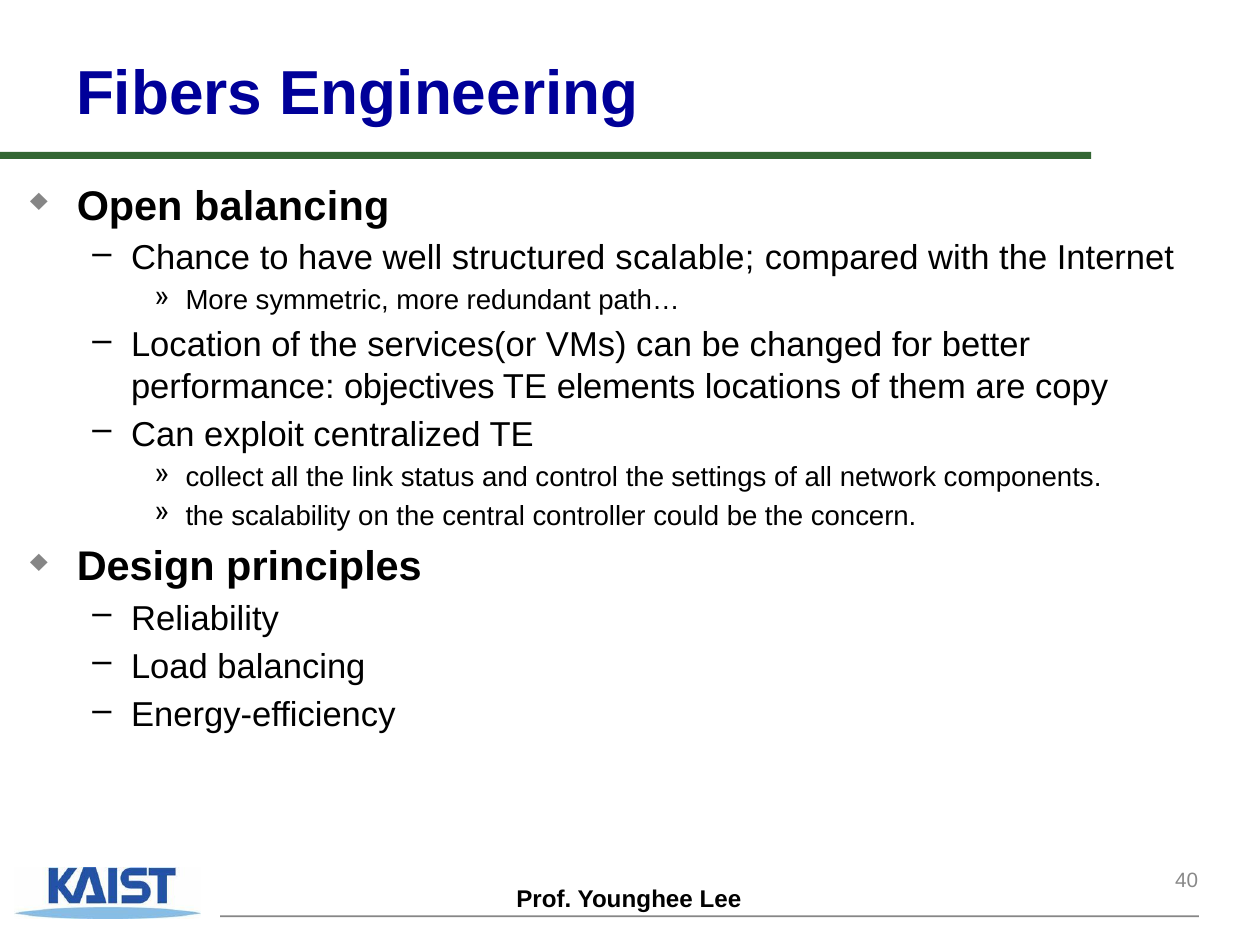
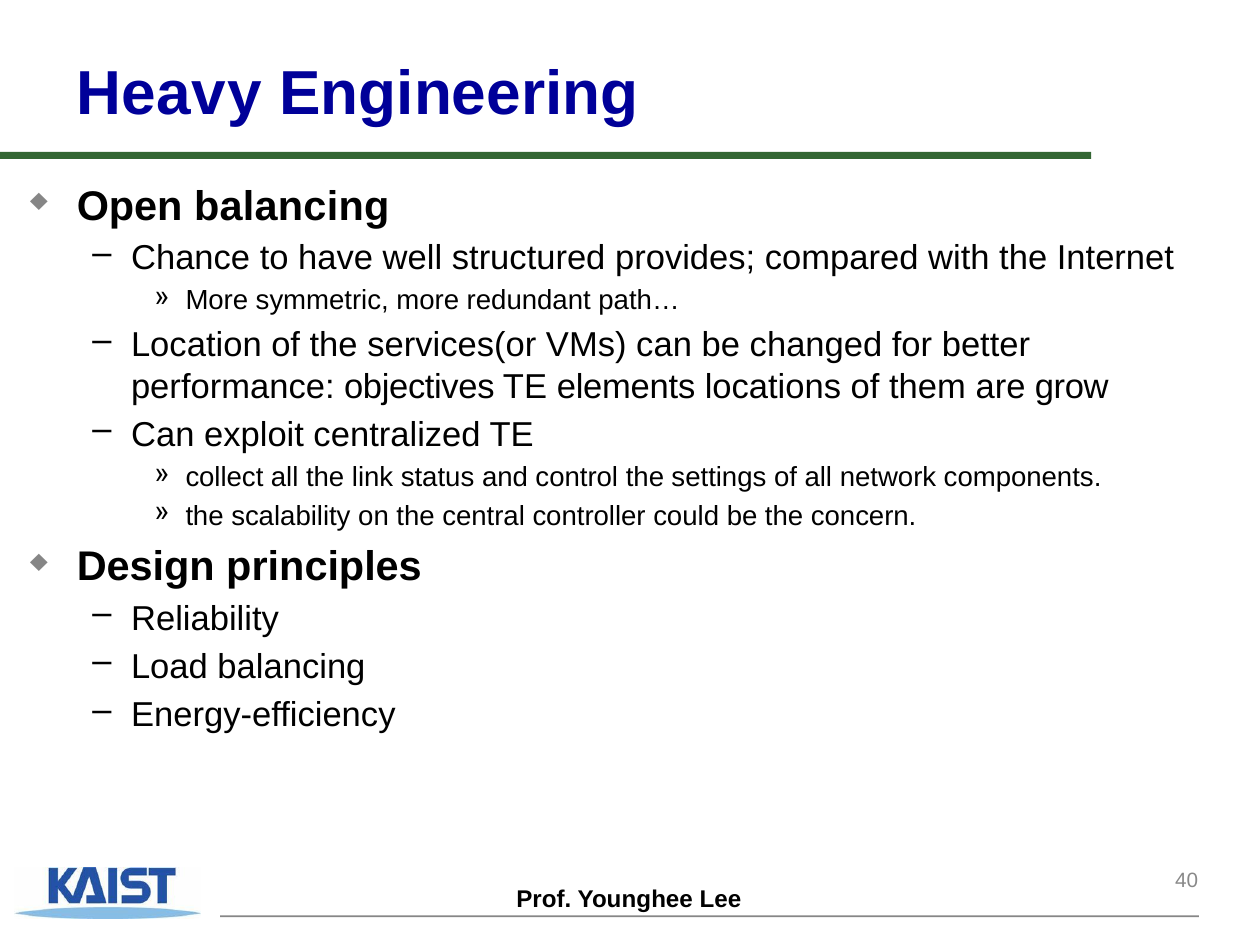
Fibers: Fibers -> Heavy (169, 94)
scalable: scalable -> provides (685, 258)
copy: copy -> grow (1072, 387)
